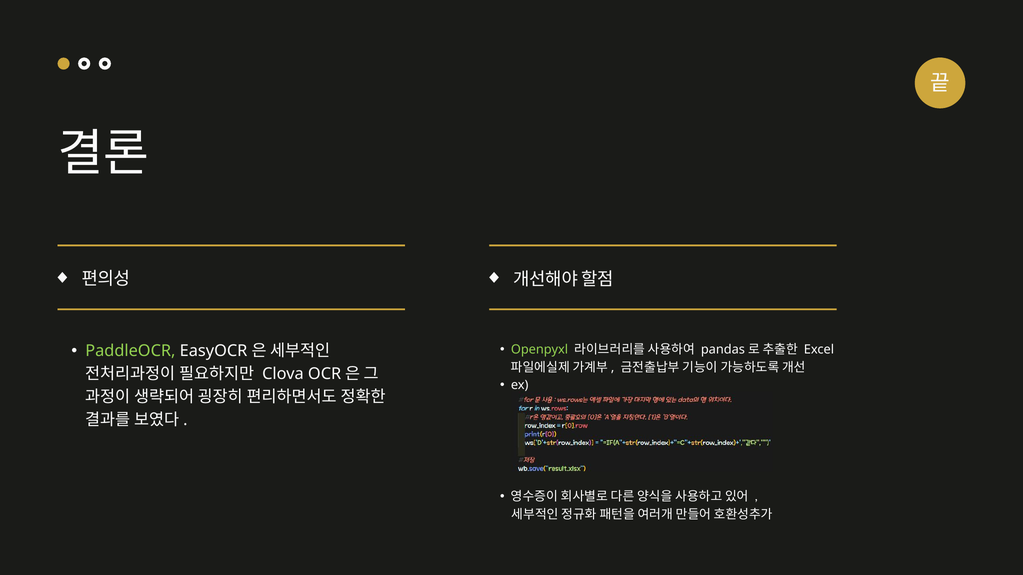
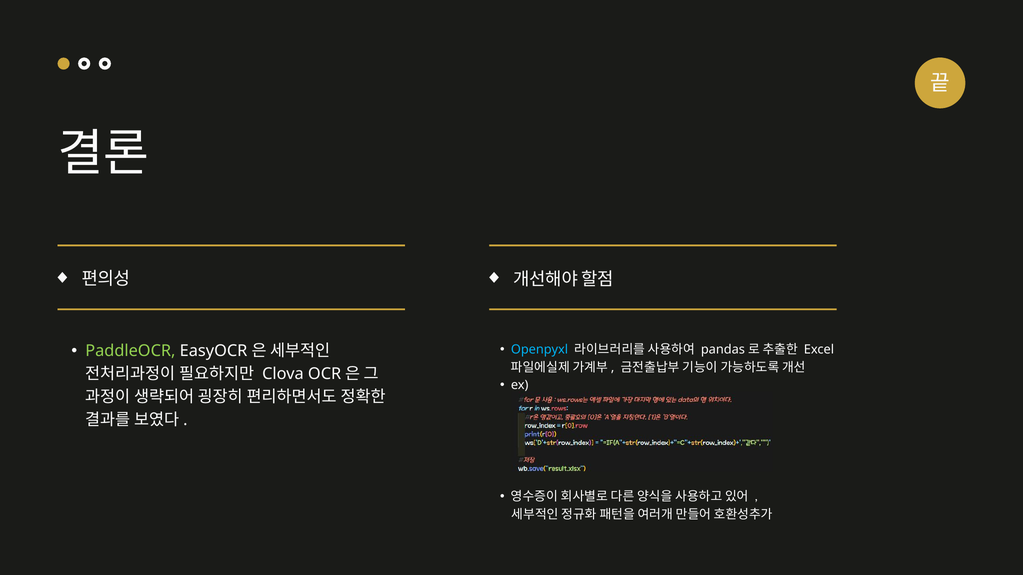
Openpyxl colour: light green -> light blue (540, 350)
